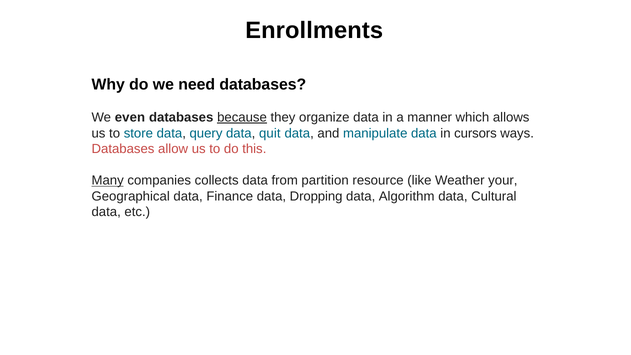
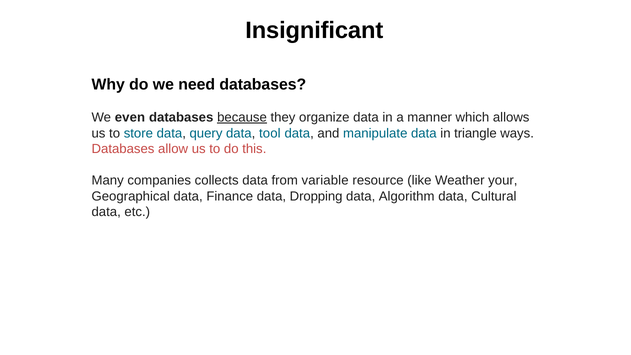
Enrollments: Enrollments -> Insignificant (314, 31)
quit: quit -> tool (270, 133)
cursors: cursors -> triangle (475, 133)
Many underline: present -> none (108, 181)
partition: partition -> variable (325, 181)
